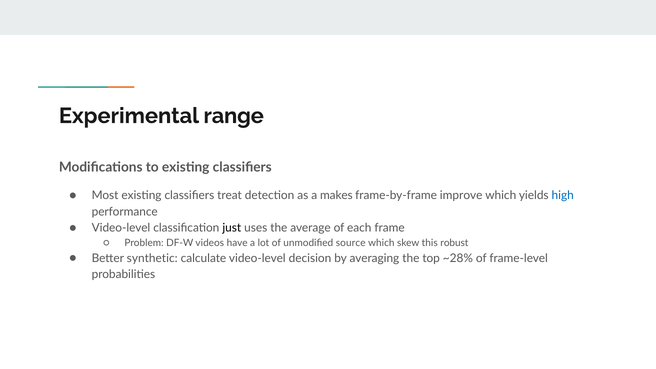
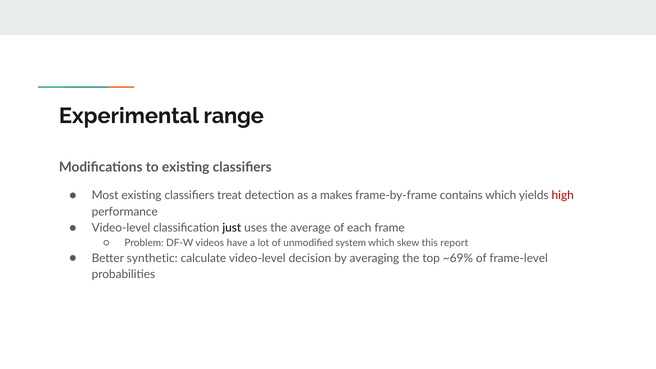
improve: improve -> contains (461, 195)
high colour: blue -> red (563, 195)
source: source -> system (351, 243)
robust: robust -> report (454, 243)
~28%: ~28% -> ~69% (458, 258)
